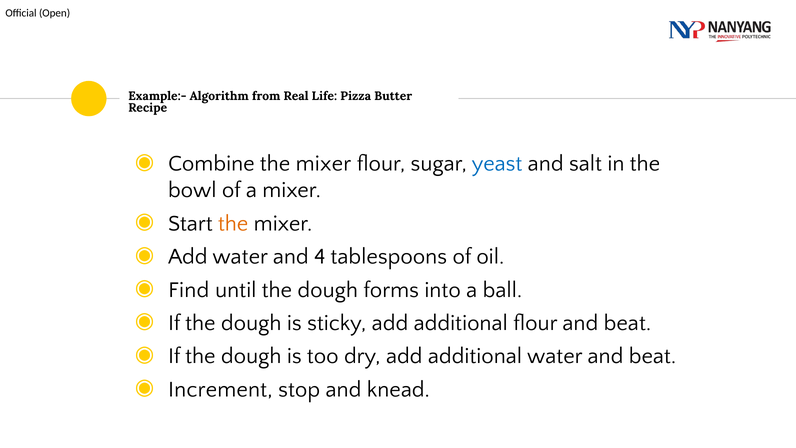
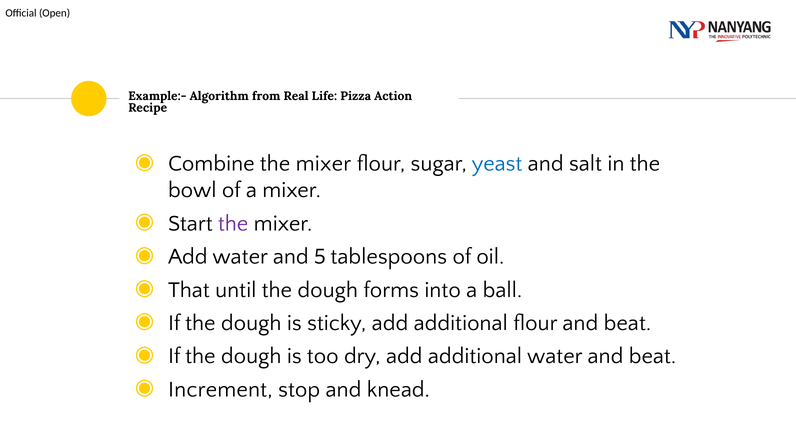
Butter: Butter -> Action (393, 96)
the colour: orange -> purple (233, 223)
4: 4 -> 5 (320, 256)
Find: Find -> That (189, 290)
